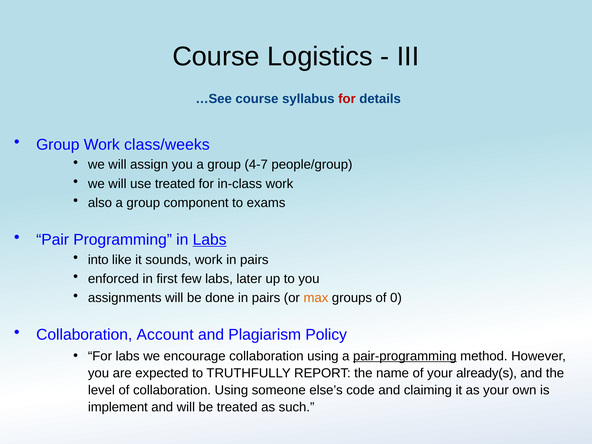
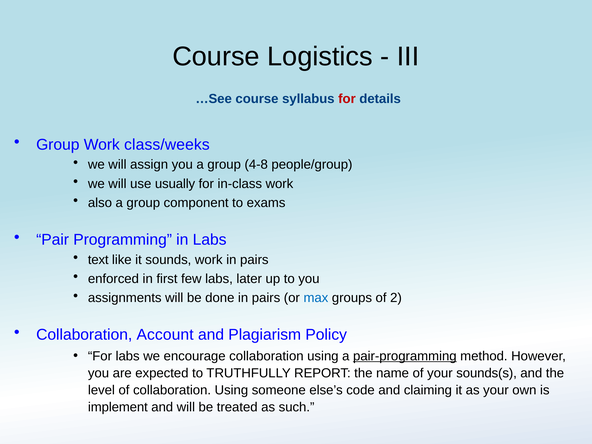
4-7: 4-7 -> 4-8 (256, 165)
use treated: treated -> usually (175, 184)
Labs underline: present -> none (210, 240)
into: into -> text (98, 260)
max colour: orange -> blue (316, 298)
0: 0 -> 2 (396, 298)
already(s: already(s -> sounds(s (487, 373)
